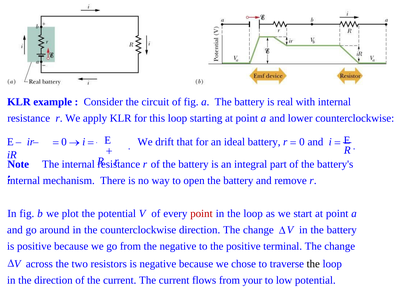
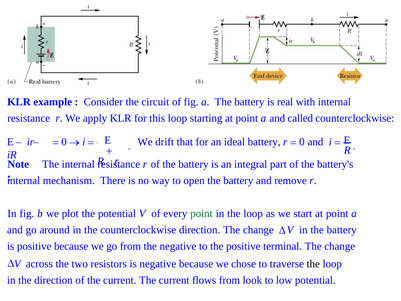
lower: lower -> called (300, 118)
point colour: red -> green (201, 213)
your: your -> look (252, 280)
